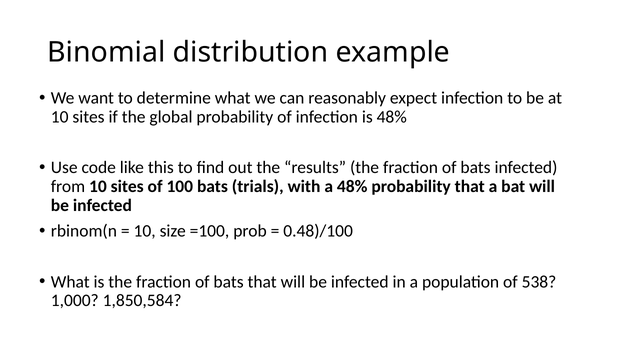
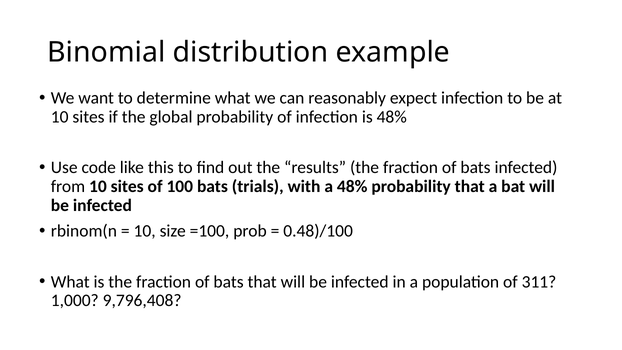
538: 538 -> 311 (539, 282)
1,850,584: 1,850,584 -> 9,796,408 (142, 301)
